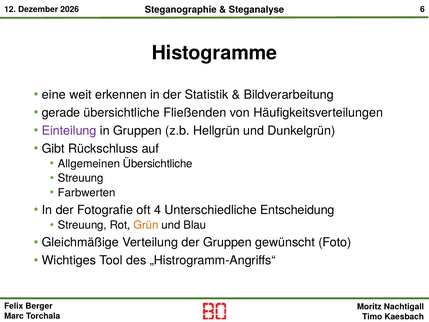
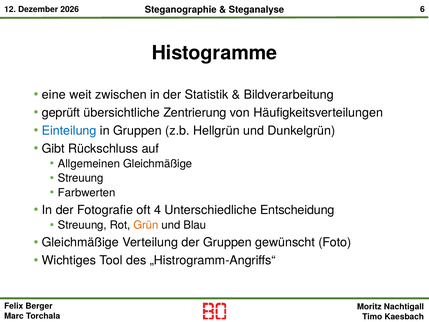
erkennen: erkennen -> zwischen (121, 94)
gerade: gerade -> geprüft (61, 112)
Fließenden: Fließenden -> Zentrierung (195, 112)
Einteilung colour: purple -> blue (69, 130)
Allgemeinen Übersichtliche: Übersichtliche -> Gleichmäßige (158, 164)
